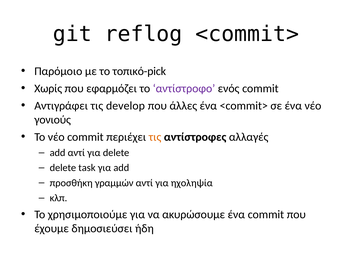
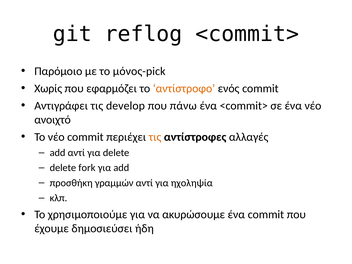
τοπικό-pick: τοπικό-pick -> μόνος-pick (139, 71)
αντίστροφο colour: purple -> orange (184, 88)
άλλες: άλλες -> πάνω (183, 106)
γονιούς: γονιούς -> ανοιχτό (53, 120)
task: task -> fork (87, 168)
